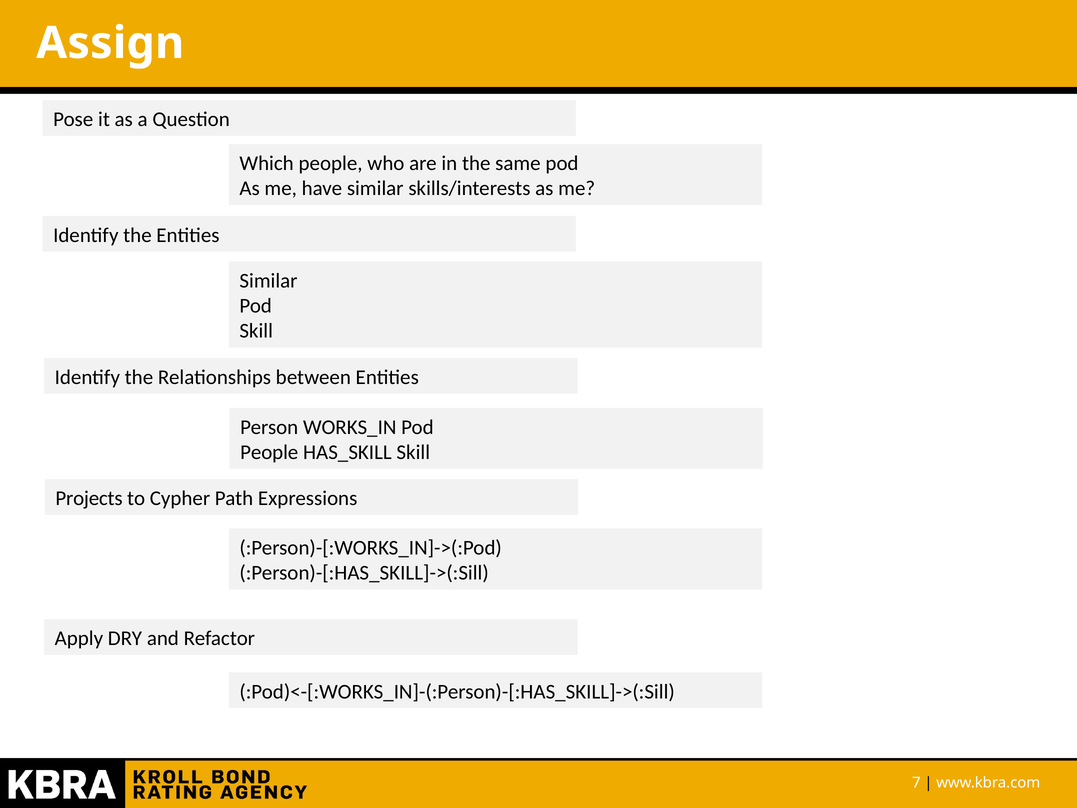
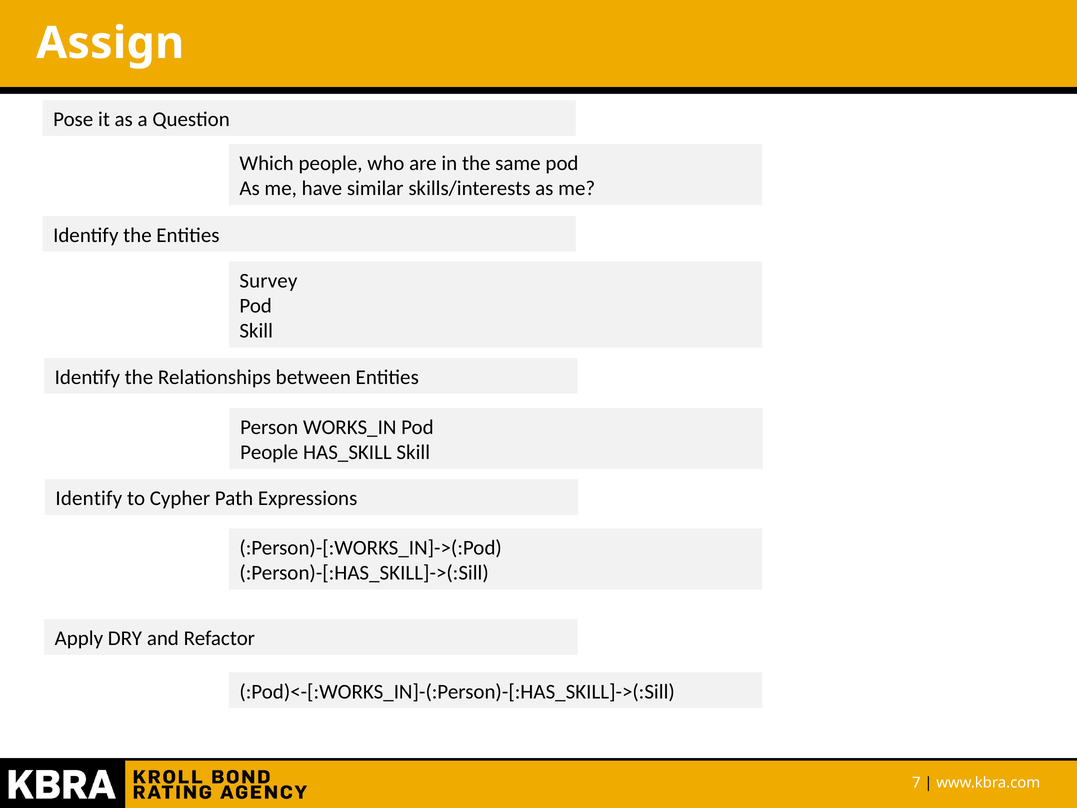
Similar: Similar -> Survey (268, 281)
Projects: Projects -> Identify (89, 498)
